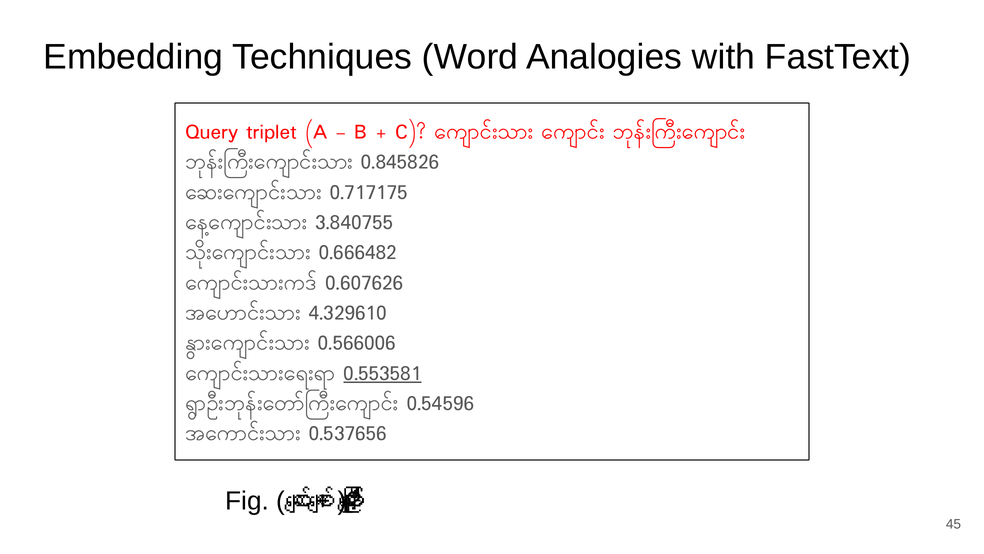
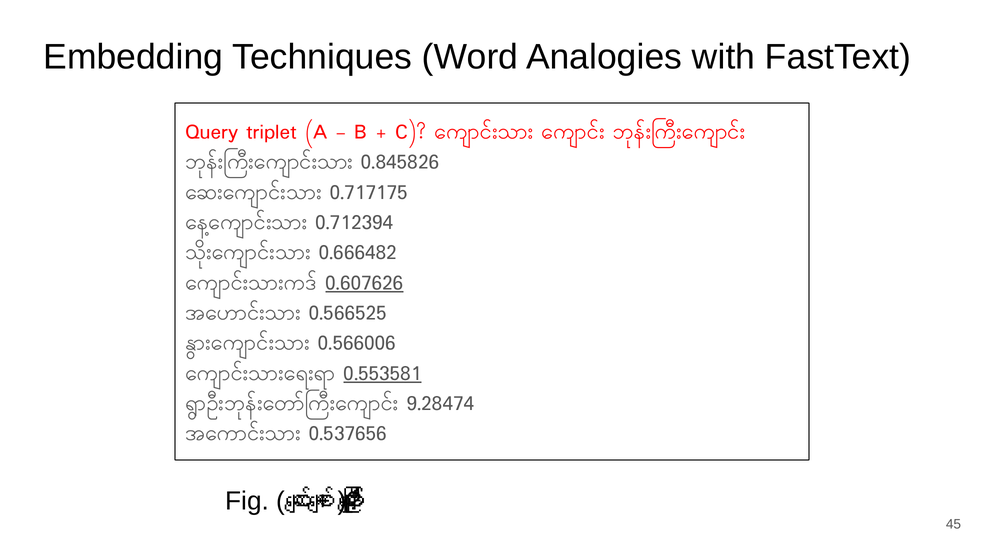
3.840755: 3.840755 -> 0.712394 (354, 222)
0.607626 underline: none -> present (364, 282)
4.329610: 4.329610 -> 0.566525 (348, 312)
0.54596: 0.54596 -> 9.28474 (440, 403)
